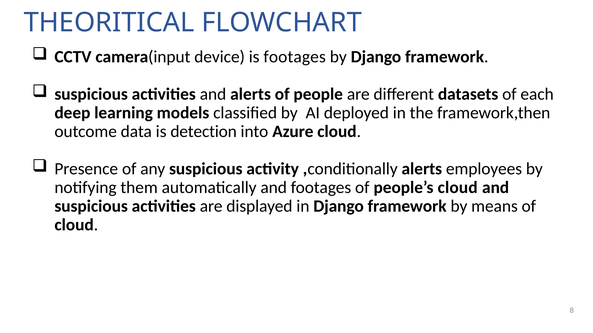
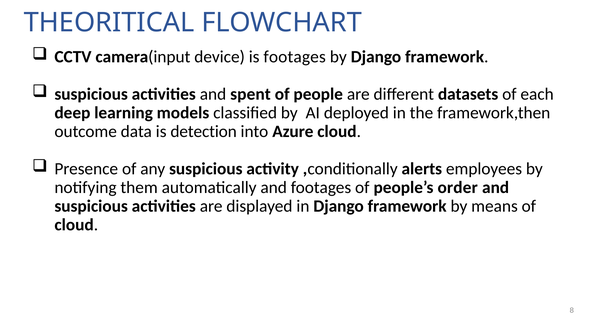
and alerts: alerts -> spent (250, 94)
people’s cloud: cloud -> order (458, 188)
